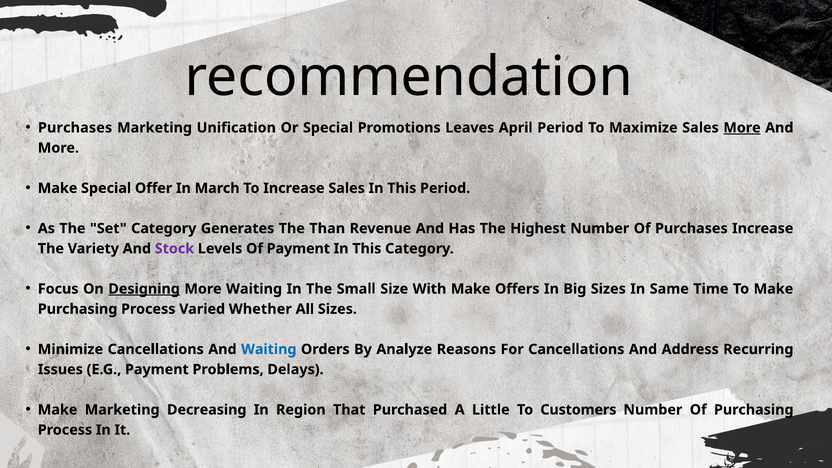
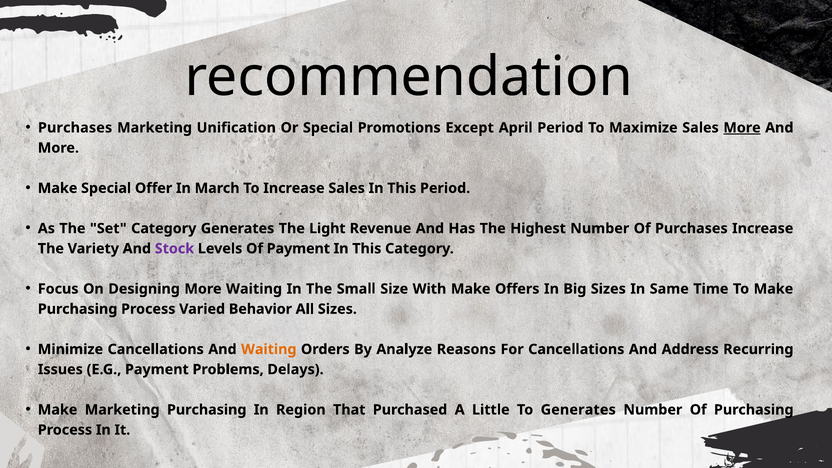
Leaves: Leaves -> Except (470, 128)
Than: Than -> Light (327, 228)
Designing underline: present -> none (144, 289)
Whether: Whether -> Behavior (260, 309)
Waiting colour: blue -> orange (269, 349)
Marketing Decreasing: Decreasing -> Purchasing (207, 410)
To Customers: Customers -> Generates (578, 410)
